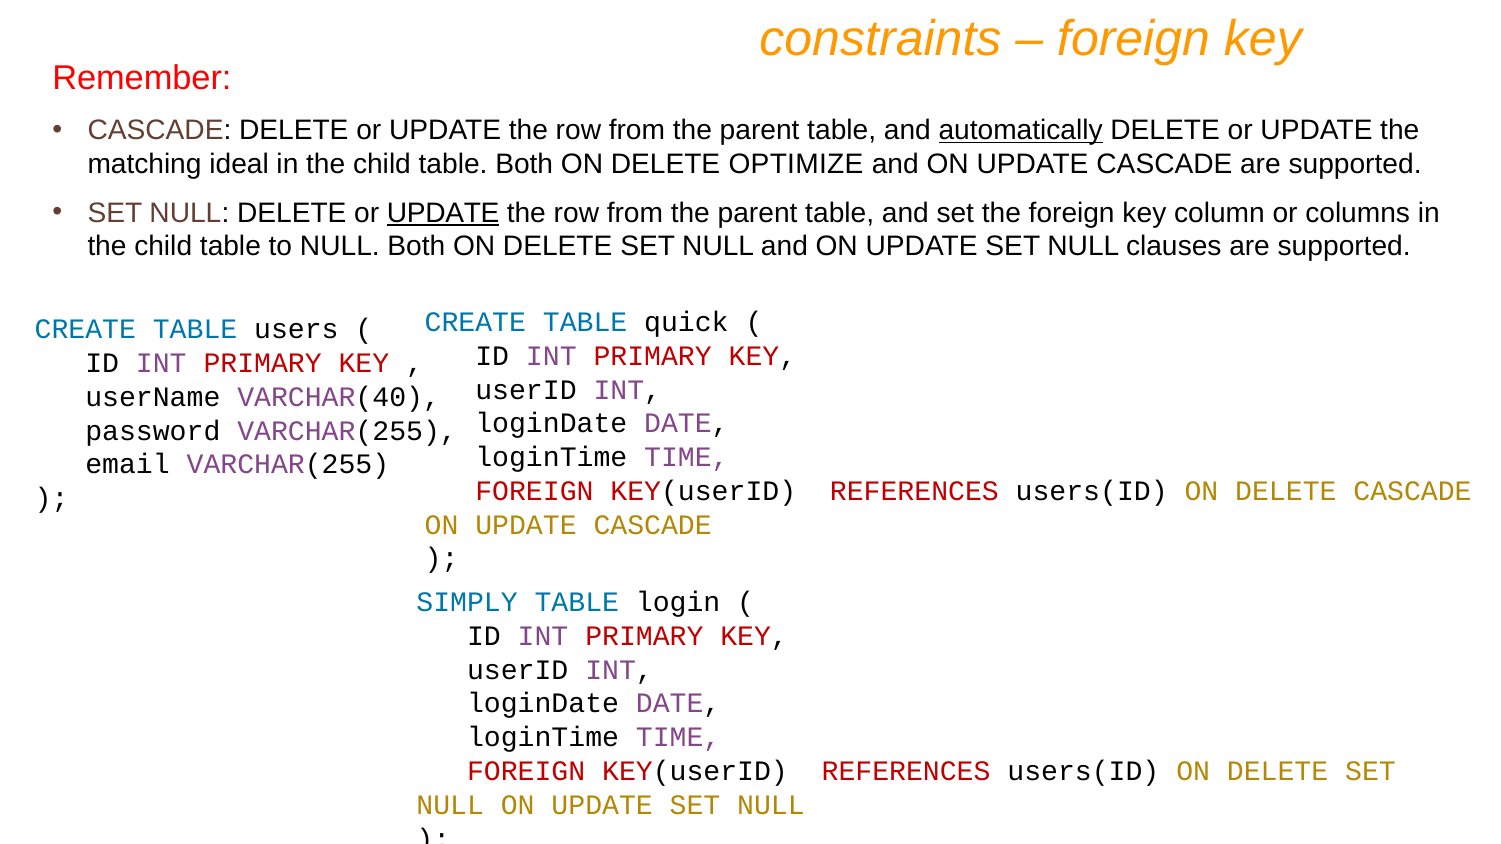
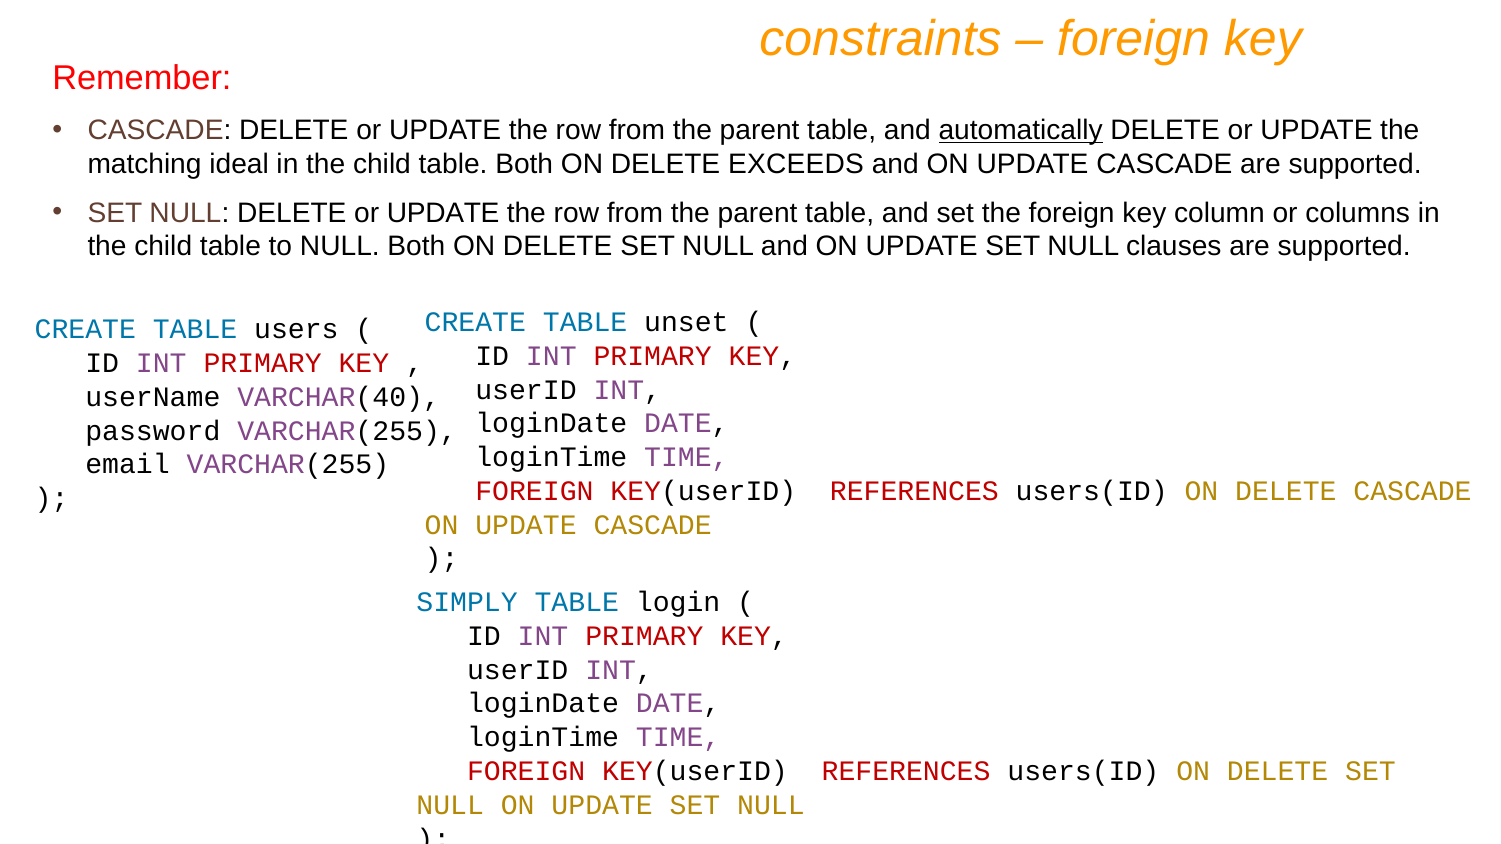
OPTIMIZE: OPTIMIZE -> EXCEEDS (796, 164)
UPDATE underline: present -> none (443, 213)
quick: quick -> unset (686, 322)
